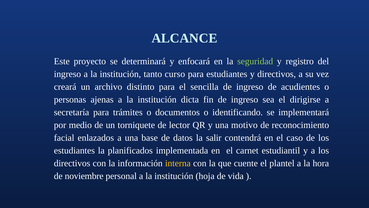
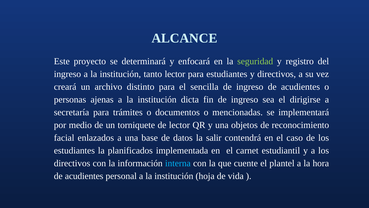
tanto curso: curso -> lector (175, 74)
identificando: identificando -> mencionadas (238, 112)
motivo: motivo -> objetos (244, 125)
interna colour: yellow -> light blue (178, 163)
noviembre: noviembre -> acudientes (84, 176)
